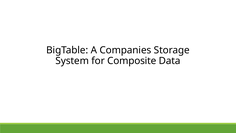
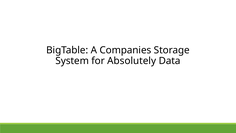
Composite: Composite -> Absolutely (132, 61)
